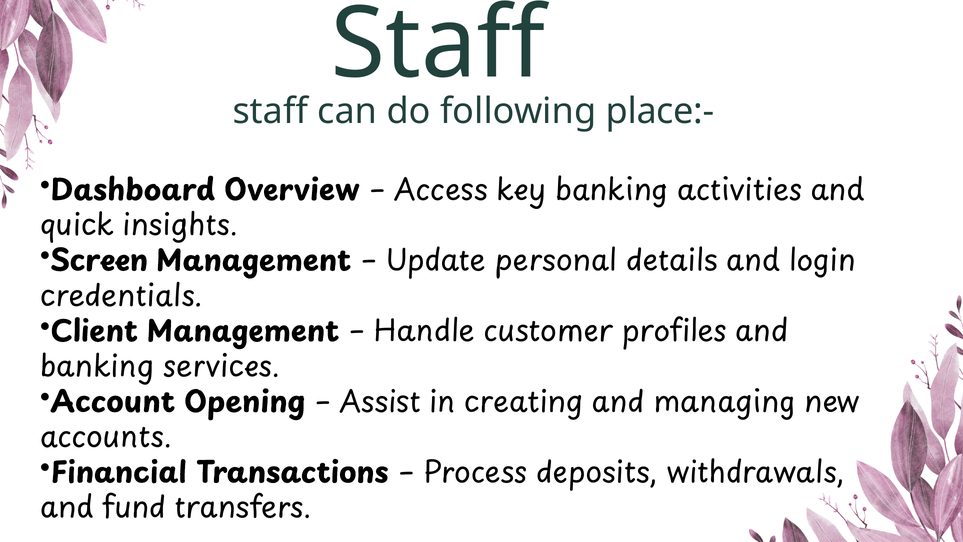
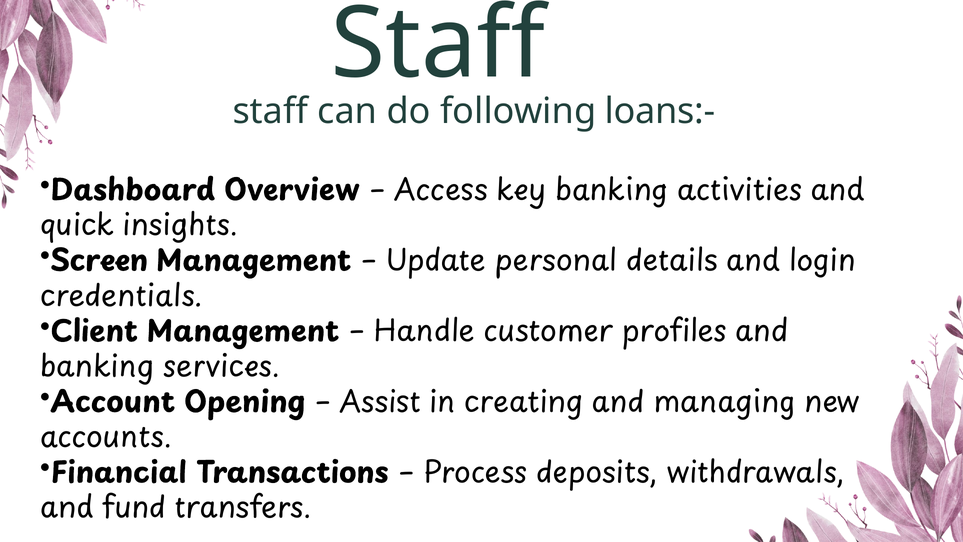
place:-: place:- -> loans:- (660, 111)
